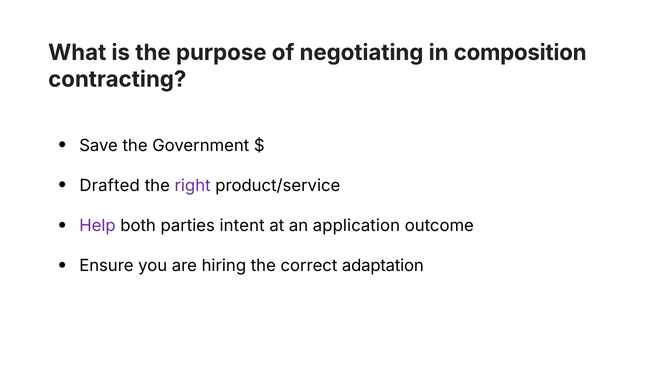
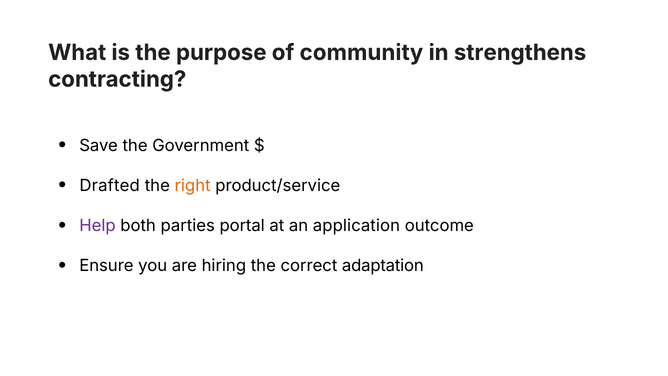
negotiating: negotiating -> community (361, 53)
composition: composition -> strengthens (520, 53)
right colour: purple -> orange (193, 186)
intent: intent -> portal (242, 226)
